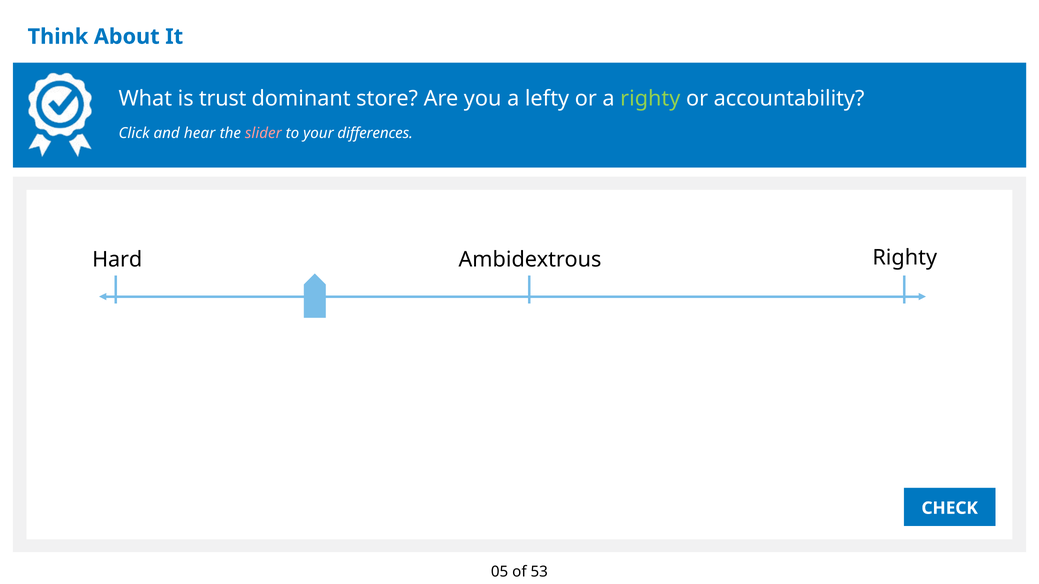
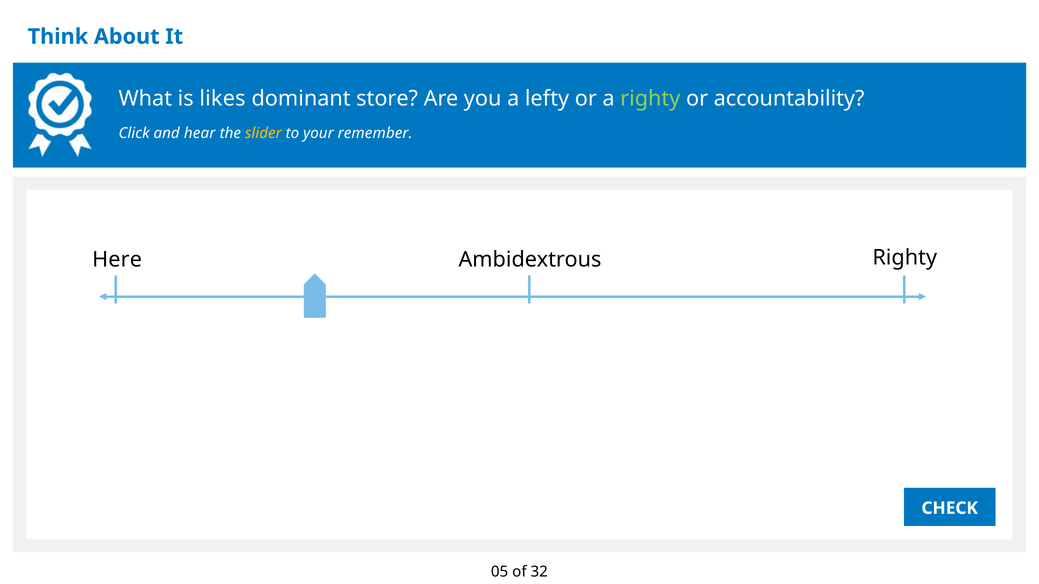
trust: trust -> likes (222, 99)
slider colour: pink -> yellow (263, 133)
differences: differences -> remember (375, 133)
Hard: Hard -> Here (117, 260)
53: 53 -> 32 (539, 572)
